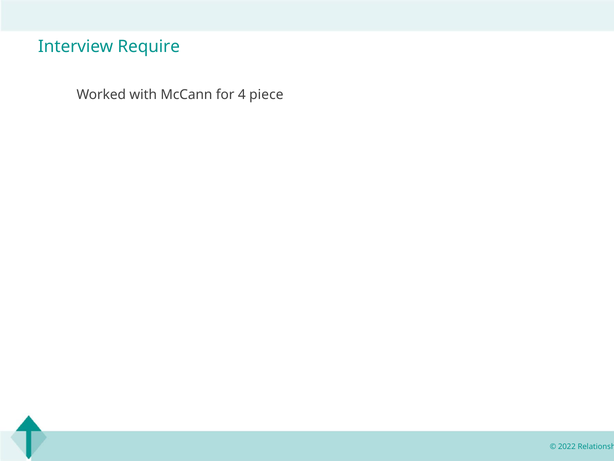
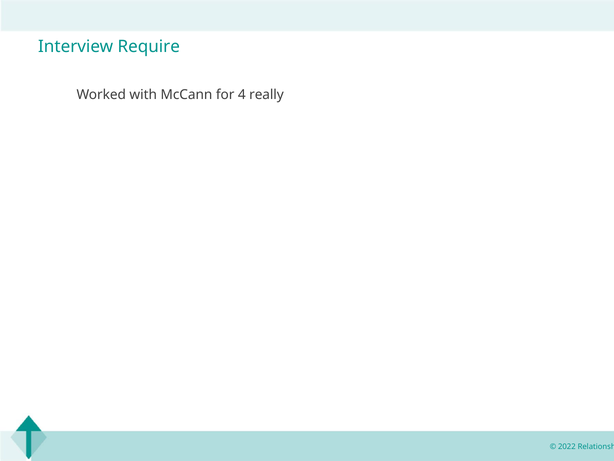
piece: piece -> really (266, 95)
